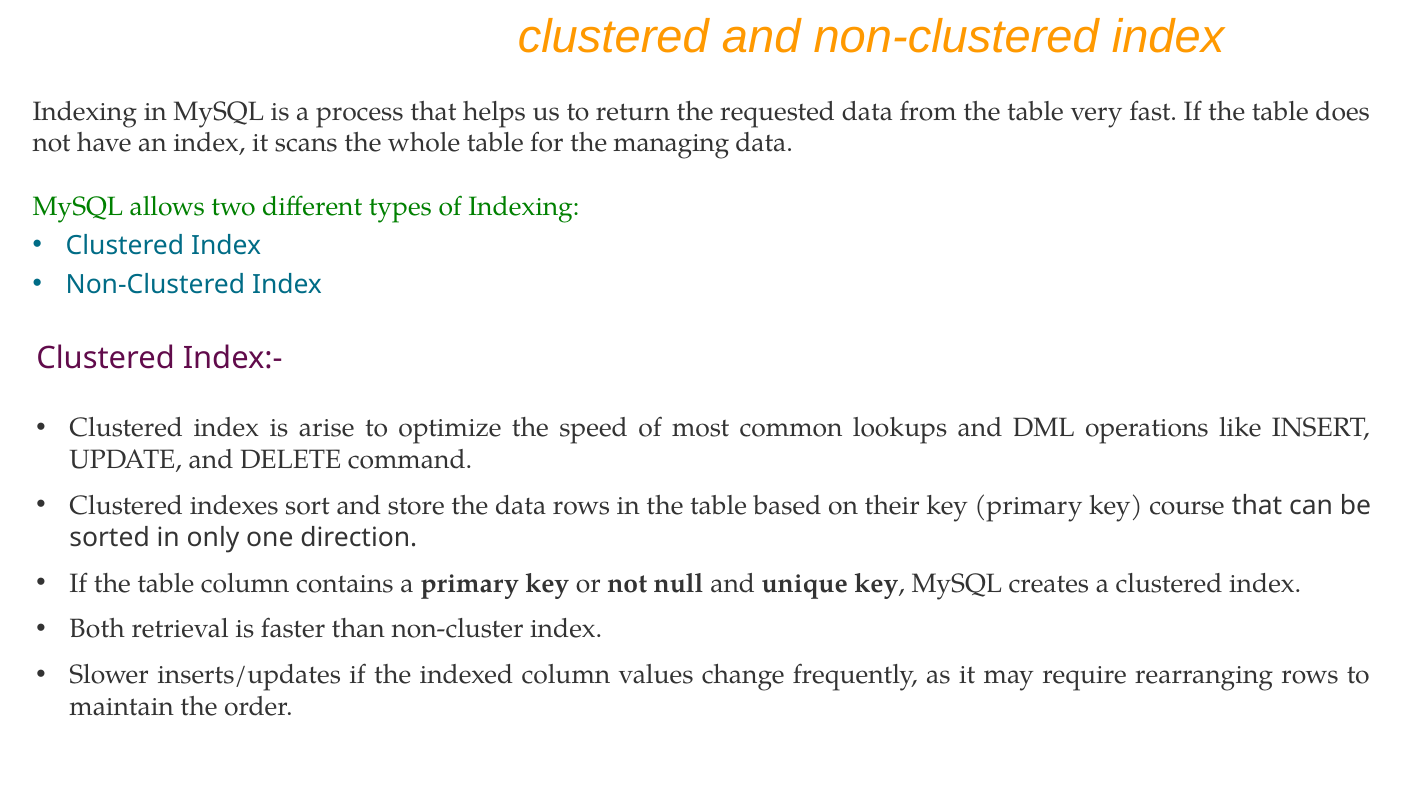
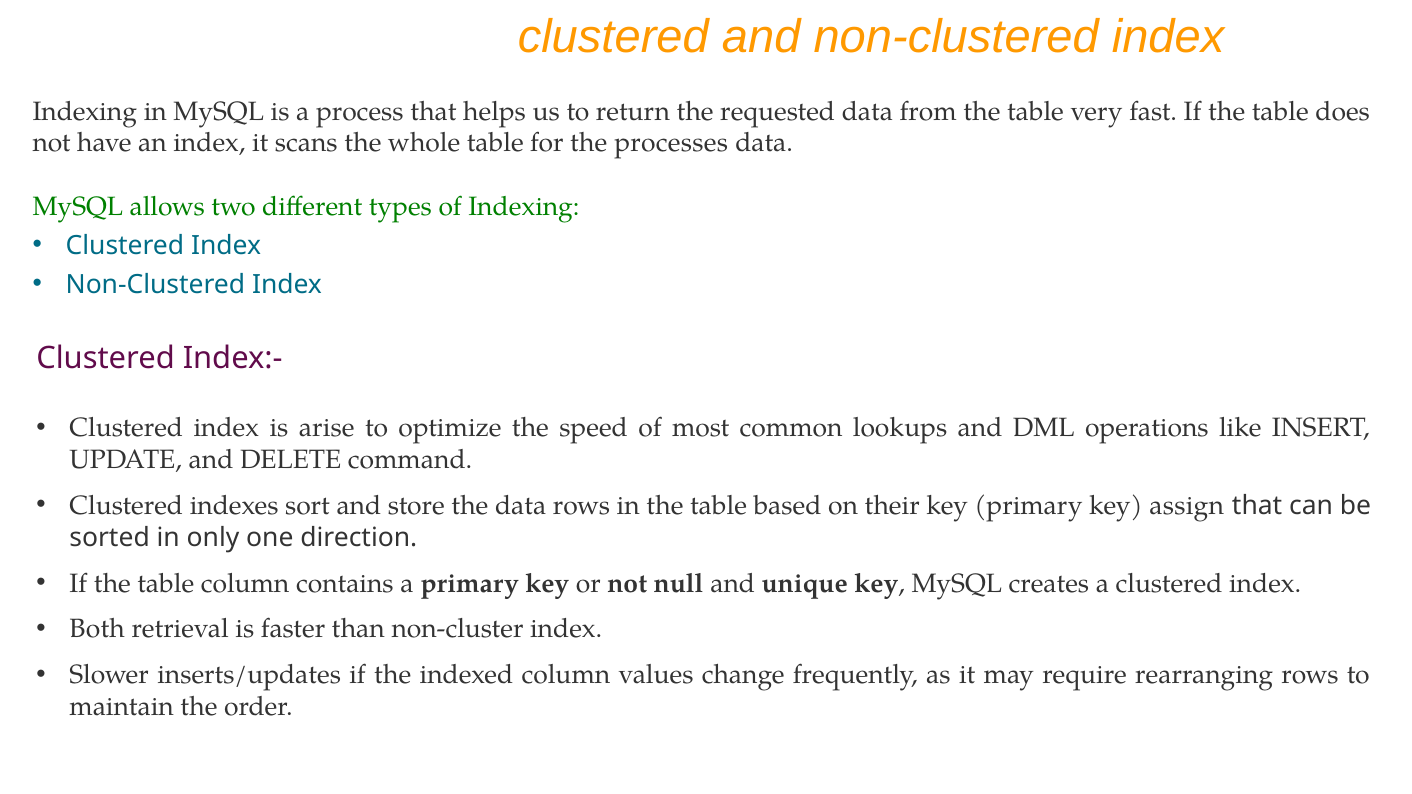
managing: managing -> processes (671, 143)
course: course -> assign (1187, 506)
